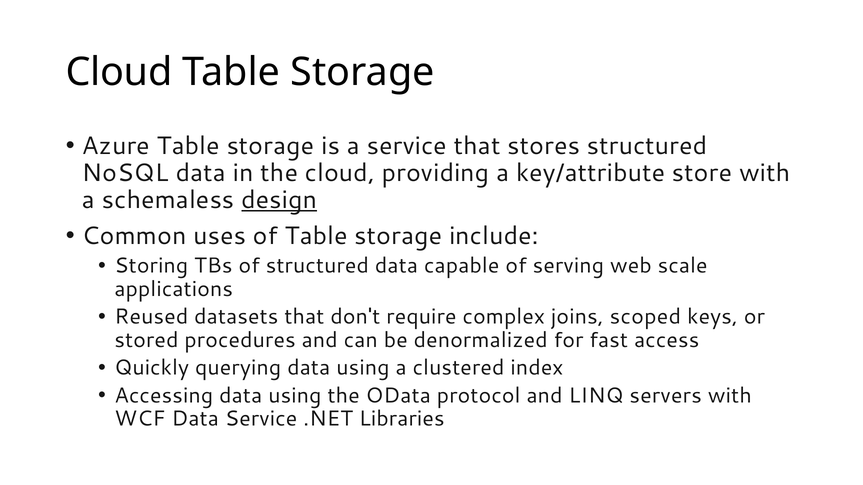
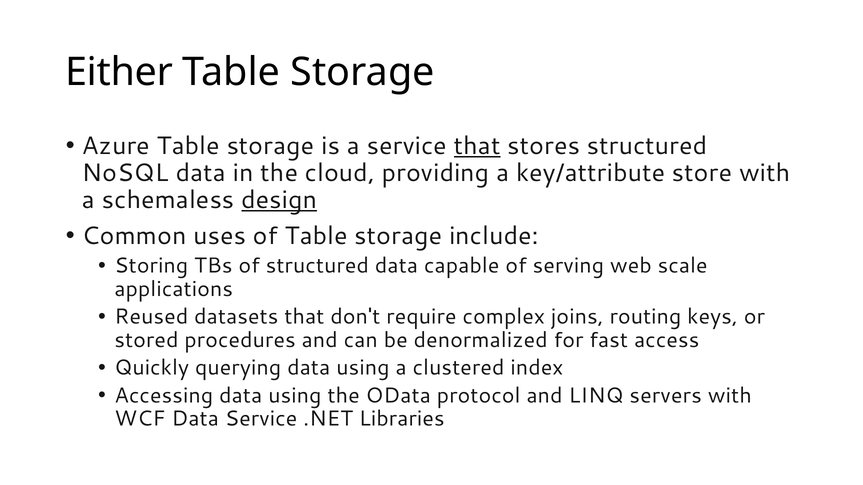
Cloud: Cloud -> Either (119, 72)
that underline: none -> present (477, 146)
scoped: scoped -> routing (645, 317)
